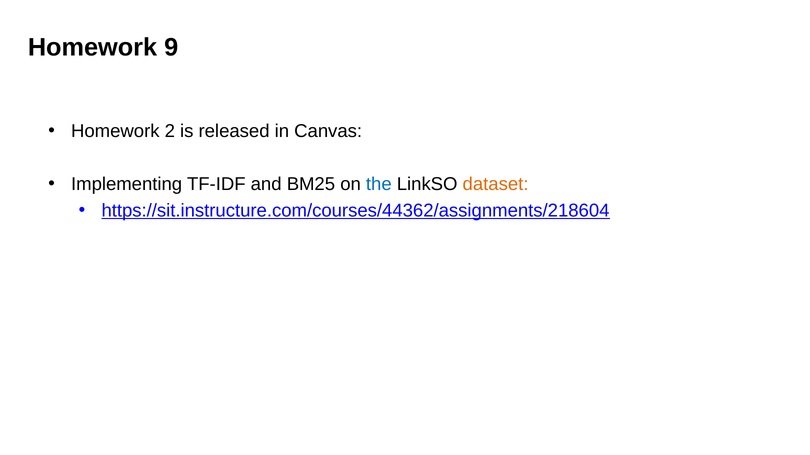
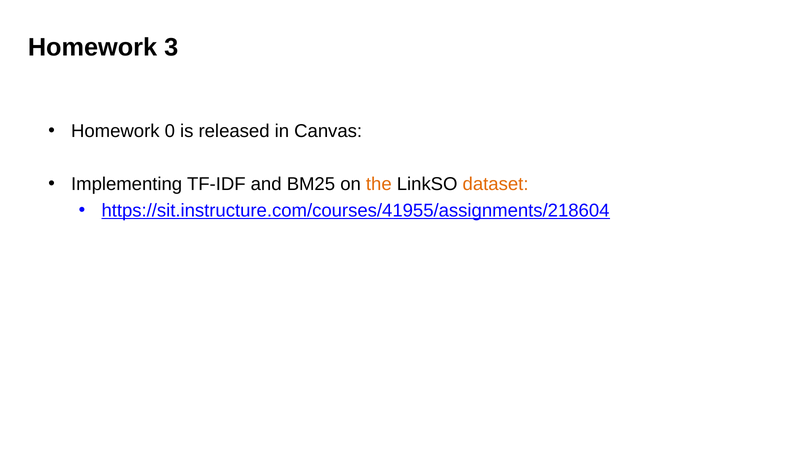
9: 9 -> 3 (171, 48)
2: 2 -> 0 (170, 131)
the colour: blue -> orange (379, 184)
https://sit.instructure.com/courses/44362/assignments/218604: https://sit.instructure.com/courses/44362/assignments/218604 -> https://sit.instructure.com/courses/41955/assignments/218604 (356, 211)
